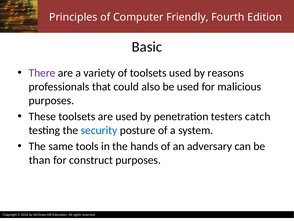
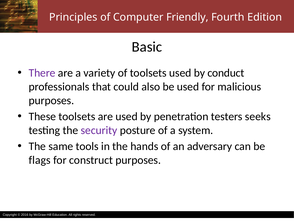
reasons: reasons -> conduct (226, 73)
catch: catch -> seeks (258, 116)
security colour: blue -> purple (99, 130)
than: than -> flags (40, 160)
